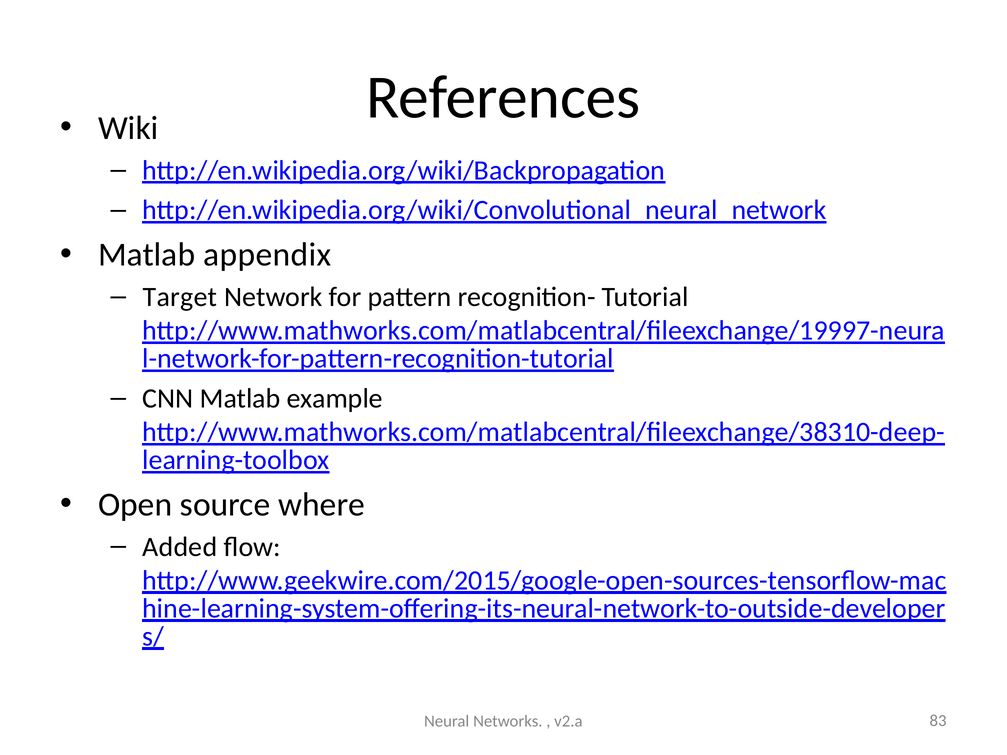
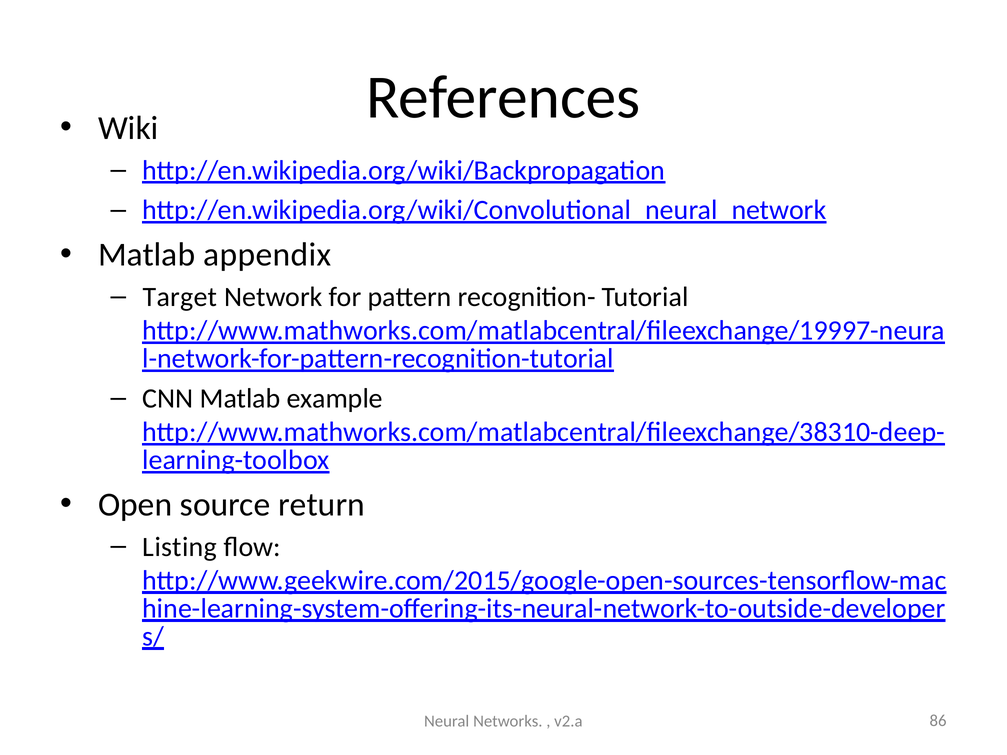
where: where -> return (321, 505)
Added: Added -> Listing (180, 547)
83: 83 -> 86 (938, 721)
